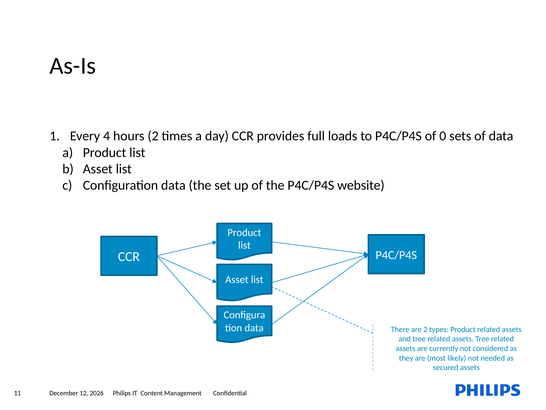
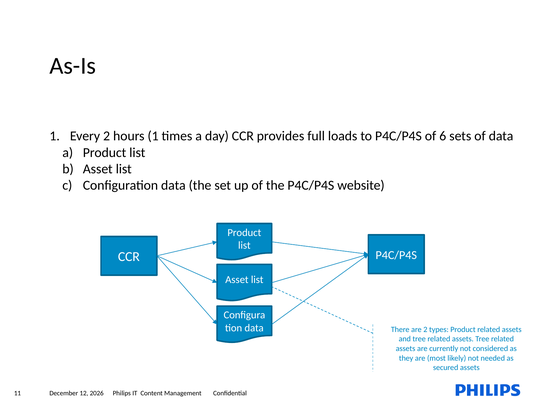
Every 4: 4 -> 2 (107, 136)
hours 2: 2 -> 1 (153, 136)
0: 0 -> 6 (443, 136)
